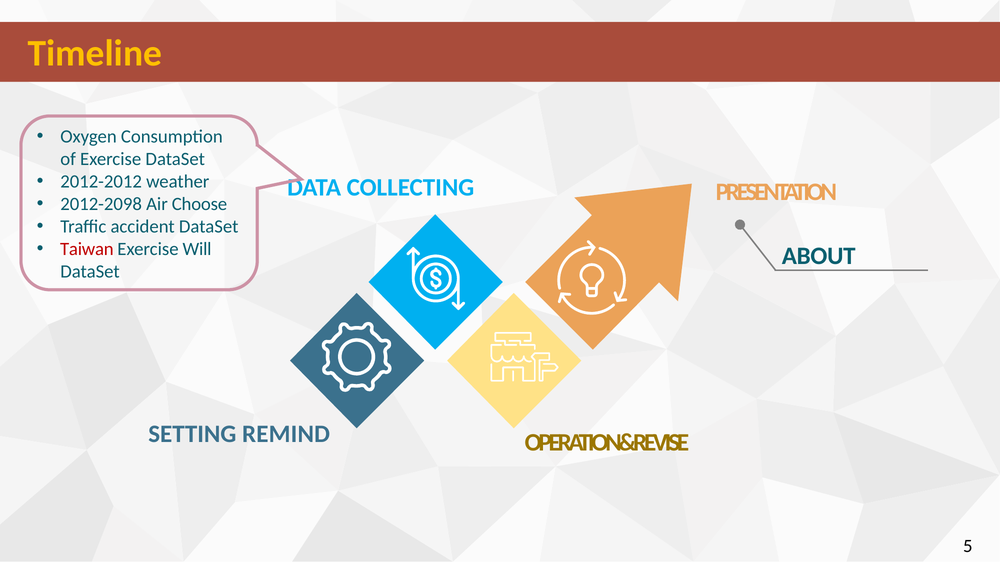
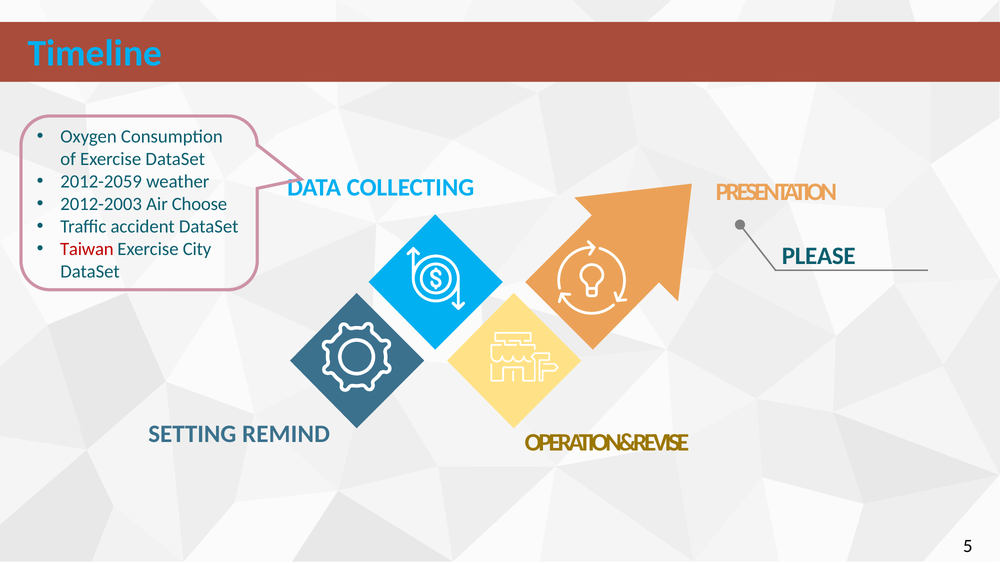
Timeline colour: yellow -> light blue (95, 53)
2012-2012: 2012-2012 -> 2012-2059 (101, 181)
2012-2098: 2012-2098 -> 2012-2003 (101, 204)
Will: Will -> City (197, 249)
ABOUT: ABOUT -> PLEASE (819, 256)
